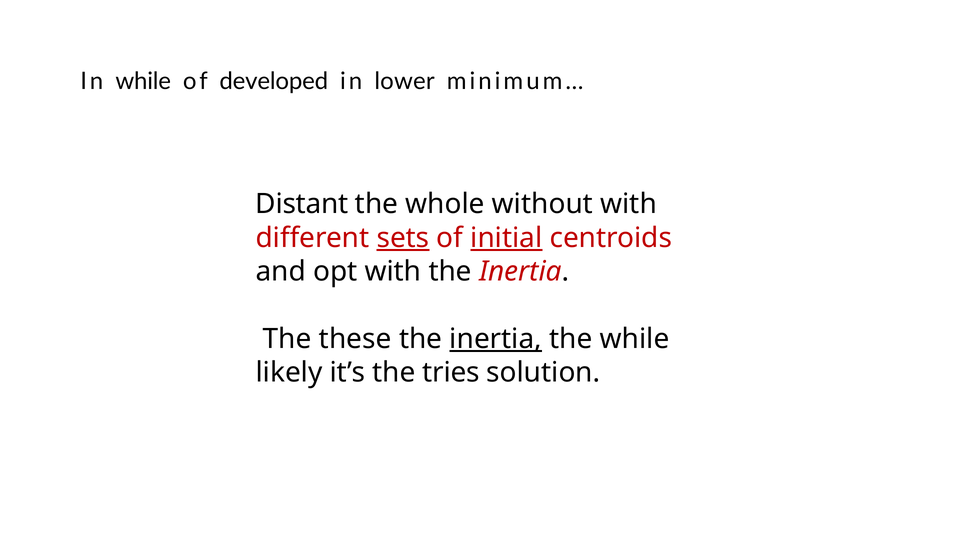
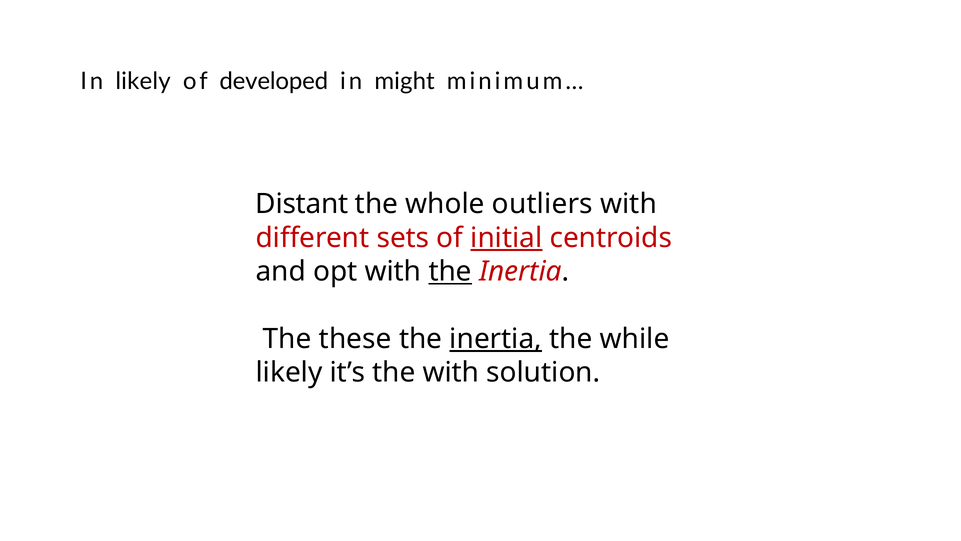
In while: while -> likely (143, 81)
lower: lower -> might (405, 81)
without: without -> outliers (542, 204)
sets underline: present -> none (403, 238)
the underline: none -> present (450, 271)
the tries: tries -> with (451, 372)
